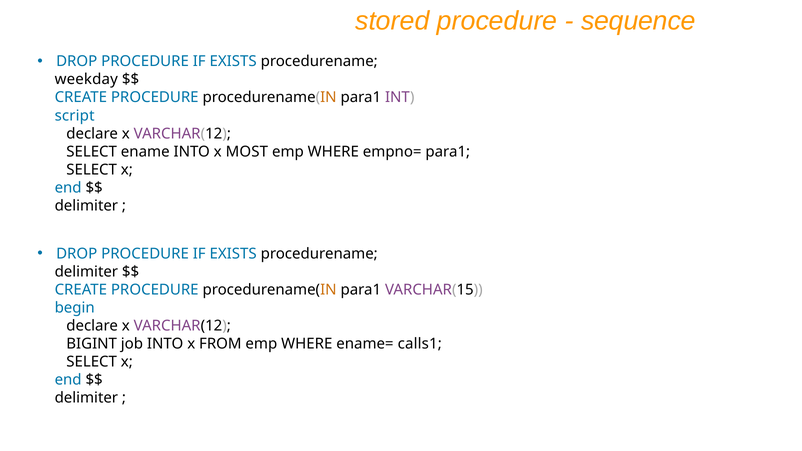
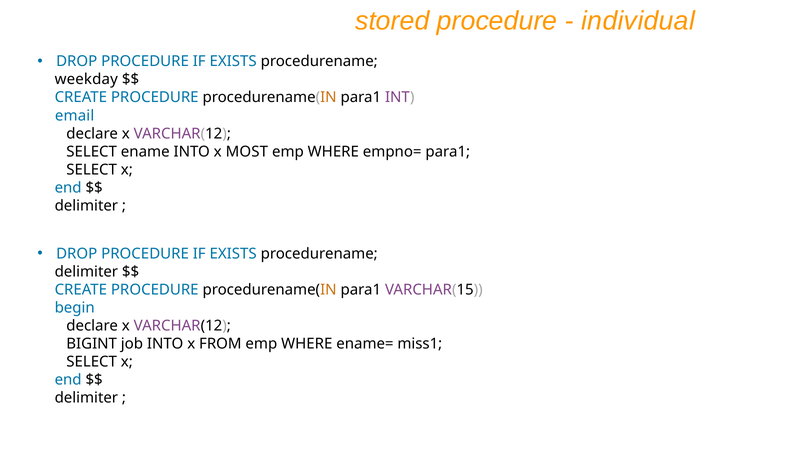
sequence: sequence -> individual (638, 21)
script: script -> email (75, 116)
calls1: calls1 -> miss1 (420, 344)
